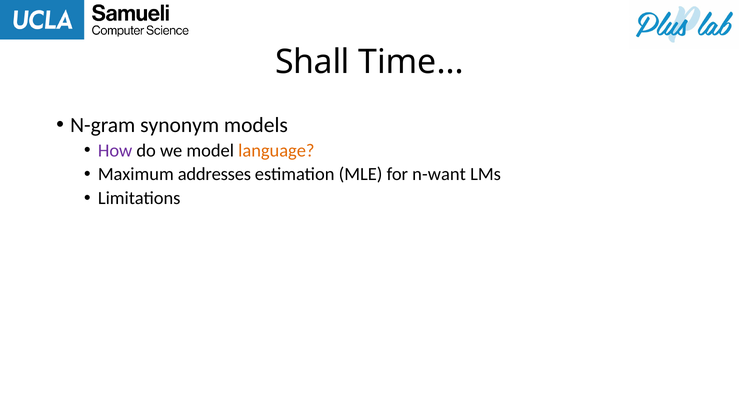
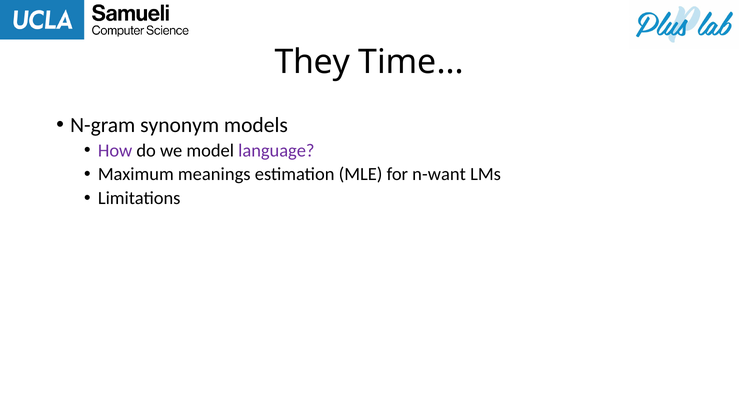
Shall: Shall -> They (312, 62)
language colour: orange -> purple (276, 150)
addresses: addresses -> meanings (214, 174)
